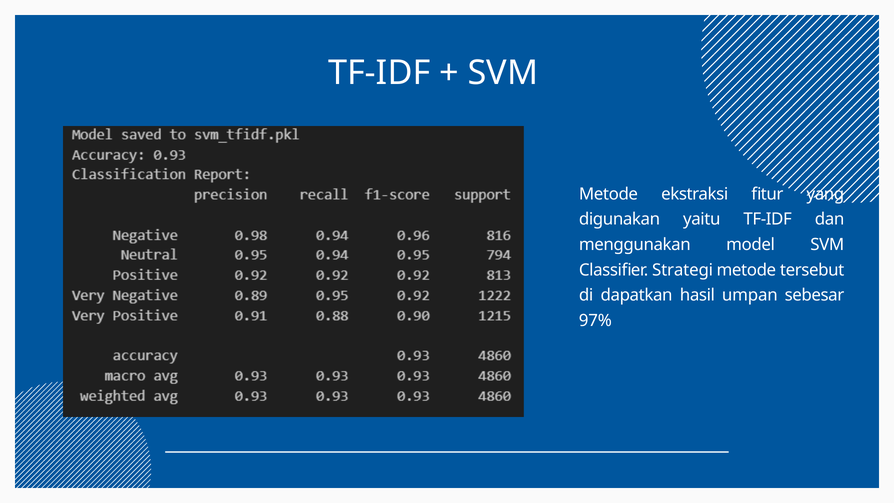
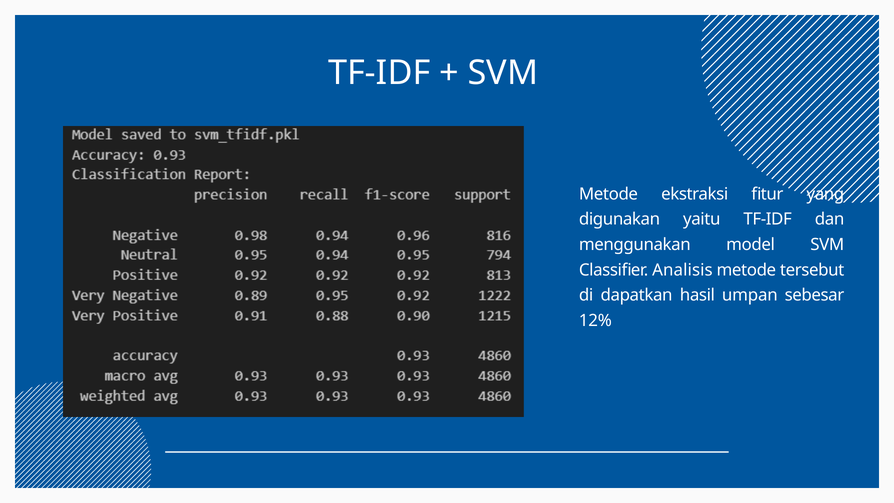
Strategi: Strategi -> Analisis (682, 270)
97%: 97% -> 12% (595, 321)
